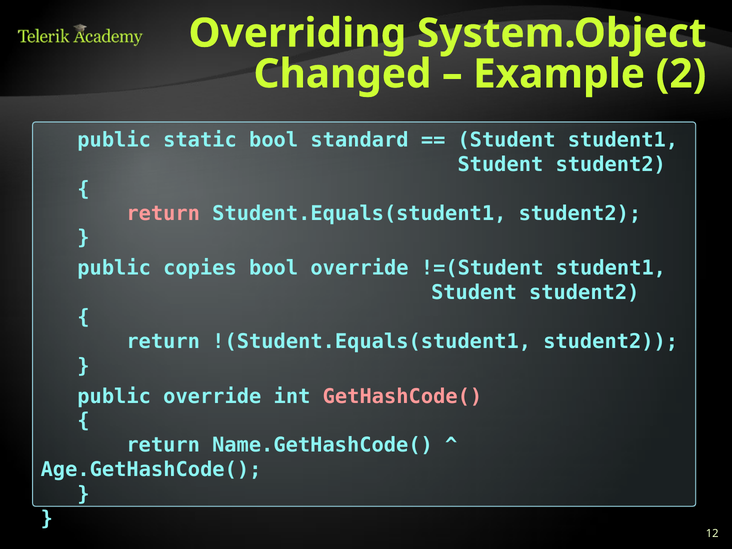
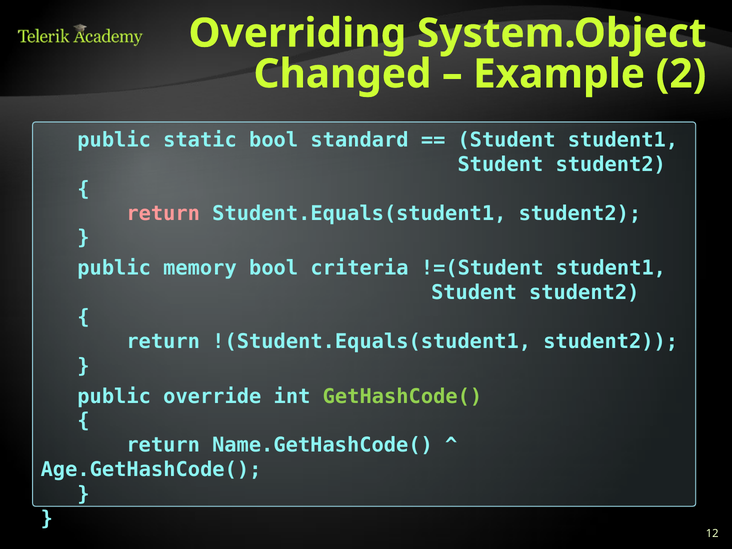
copies: copies -> memory (200, 268)
bool override: override -> criteria (360, 268)
GetHashCode( colour: pink -> light green (402, 396)
